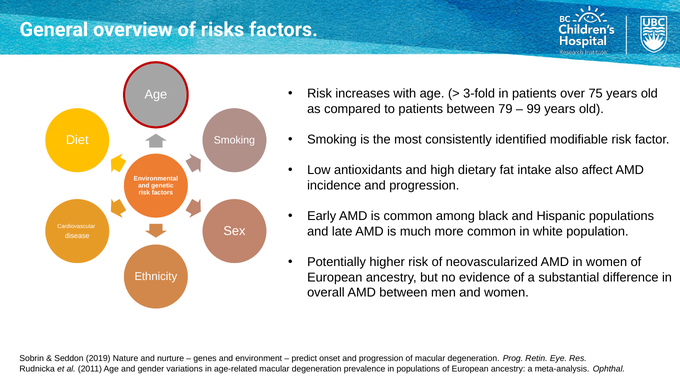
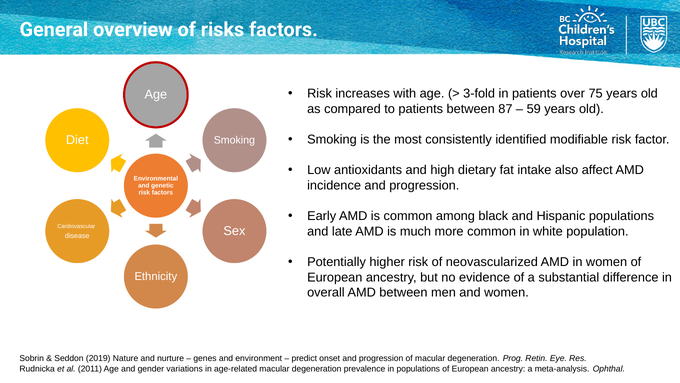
79: 79 -> 87 (505, 109)
99: 99 -> 59 (534, 109)
